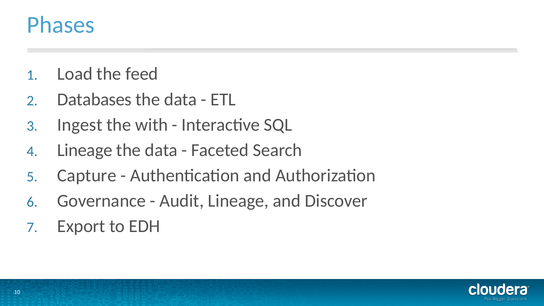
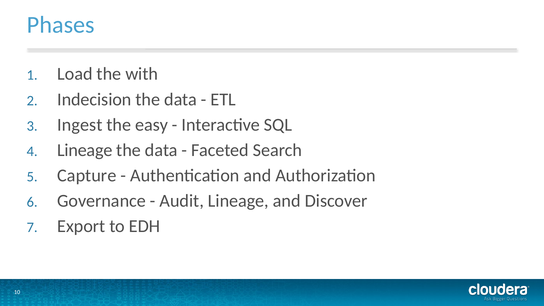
feed: feed -> with (142, 74)
Databases: Databases -> Indecision (94, 99)
with: with -> easy (152, 125)
